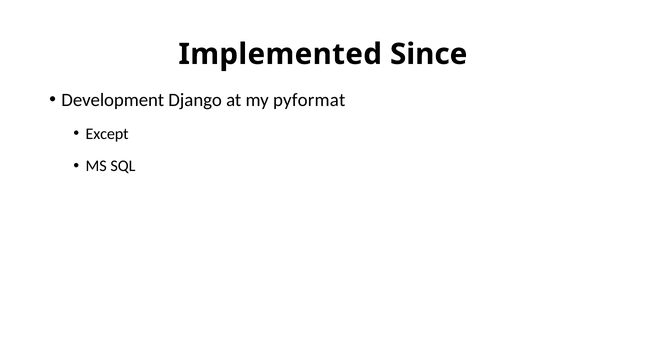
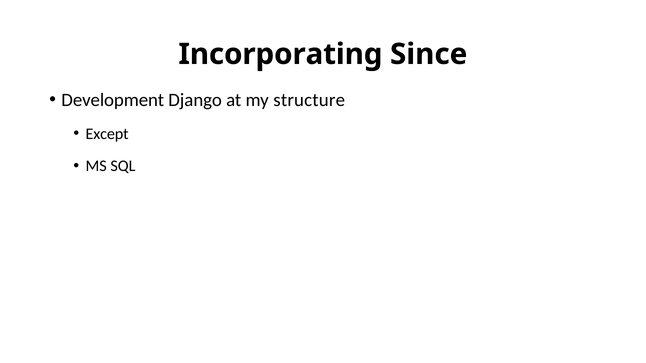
Implemented: Implemented -> Incorporating (280, 54)
pyformat: pyformat -> structure (309, 100)
